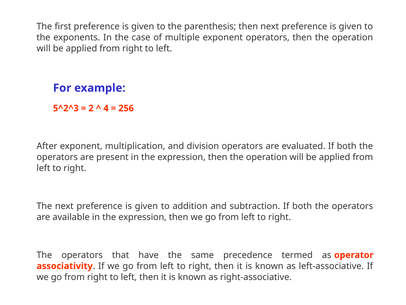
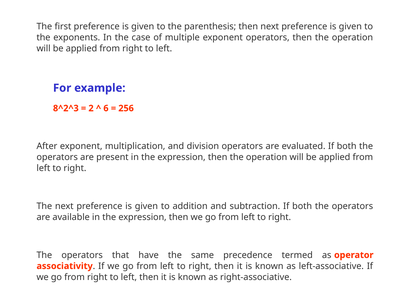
5^2^3: 5^2^3 -> 8^2^3 (66, 108)
4: 4 -> 6 (106, 108)
